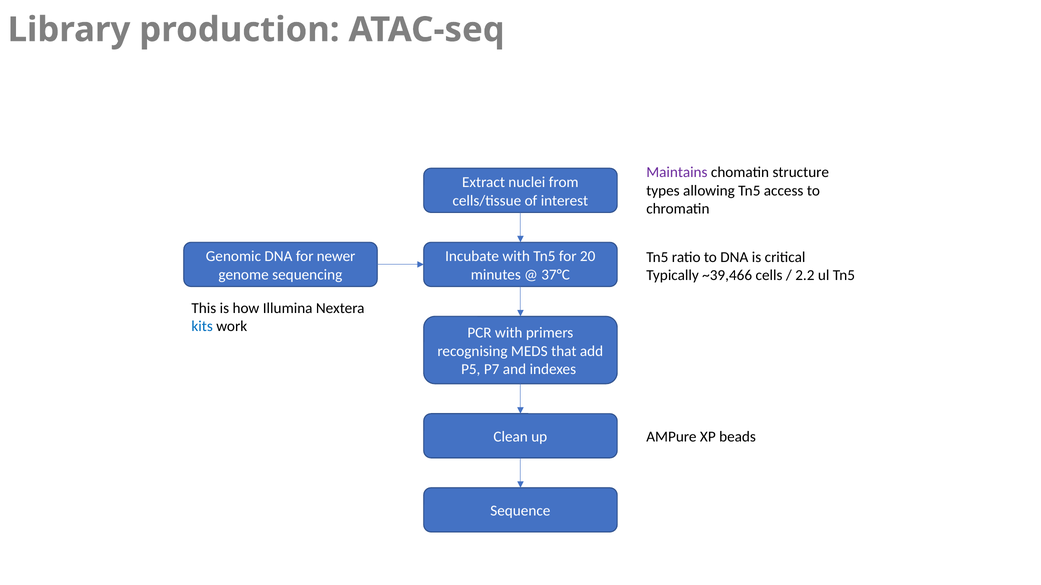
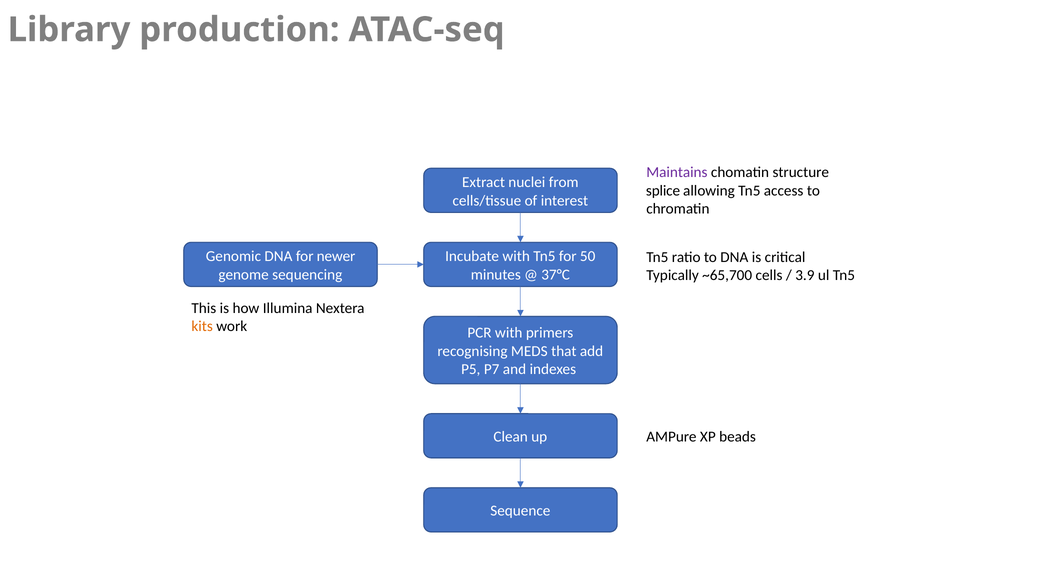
types: types -> splice (663, 191)
20: 20 -> 50 (588, 257)
~39,466: ~39,466 -> ~65,700 (727, 276)
2.2: 2.2 -> 3.9 (805, 276)
kits colour: blue -> orange (202, 327)
